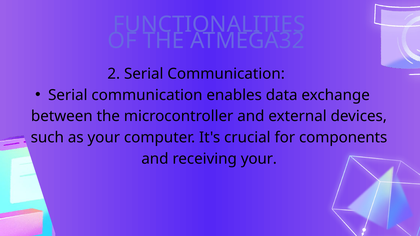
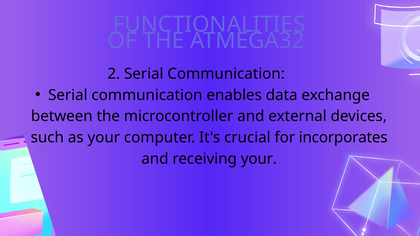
components: components -> incorporates (343, 138)
